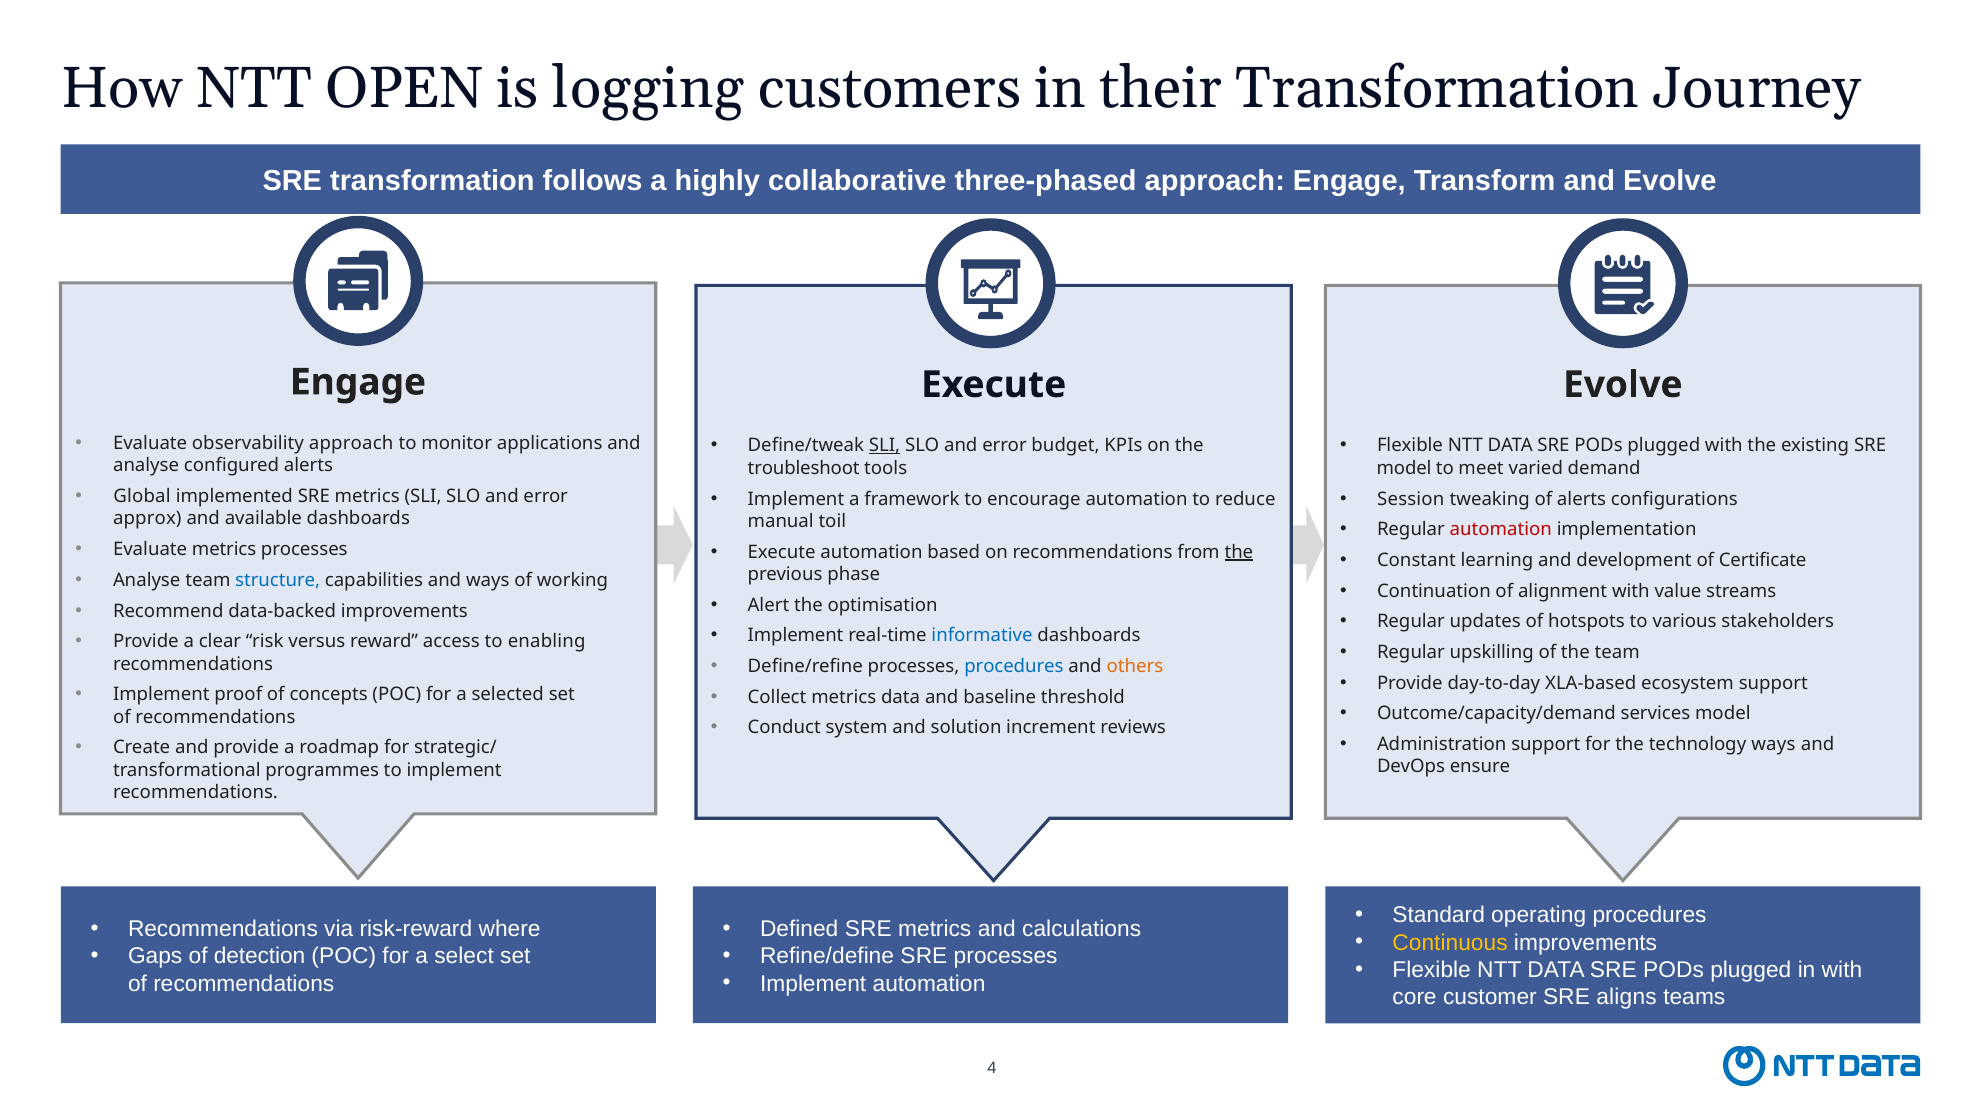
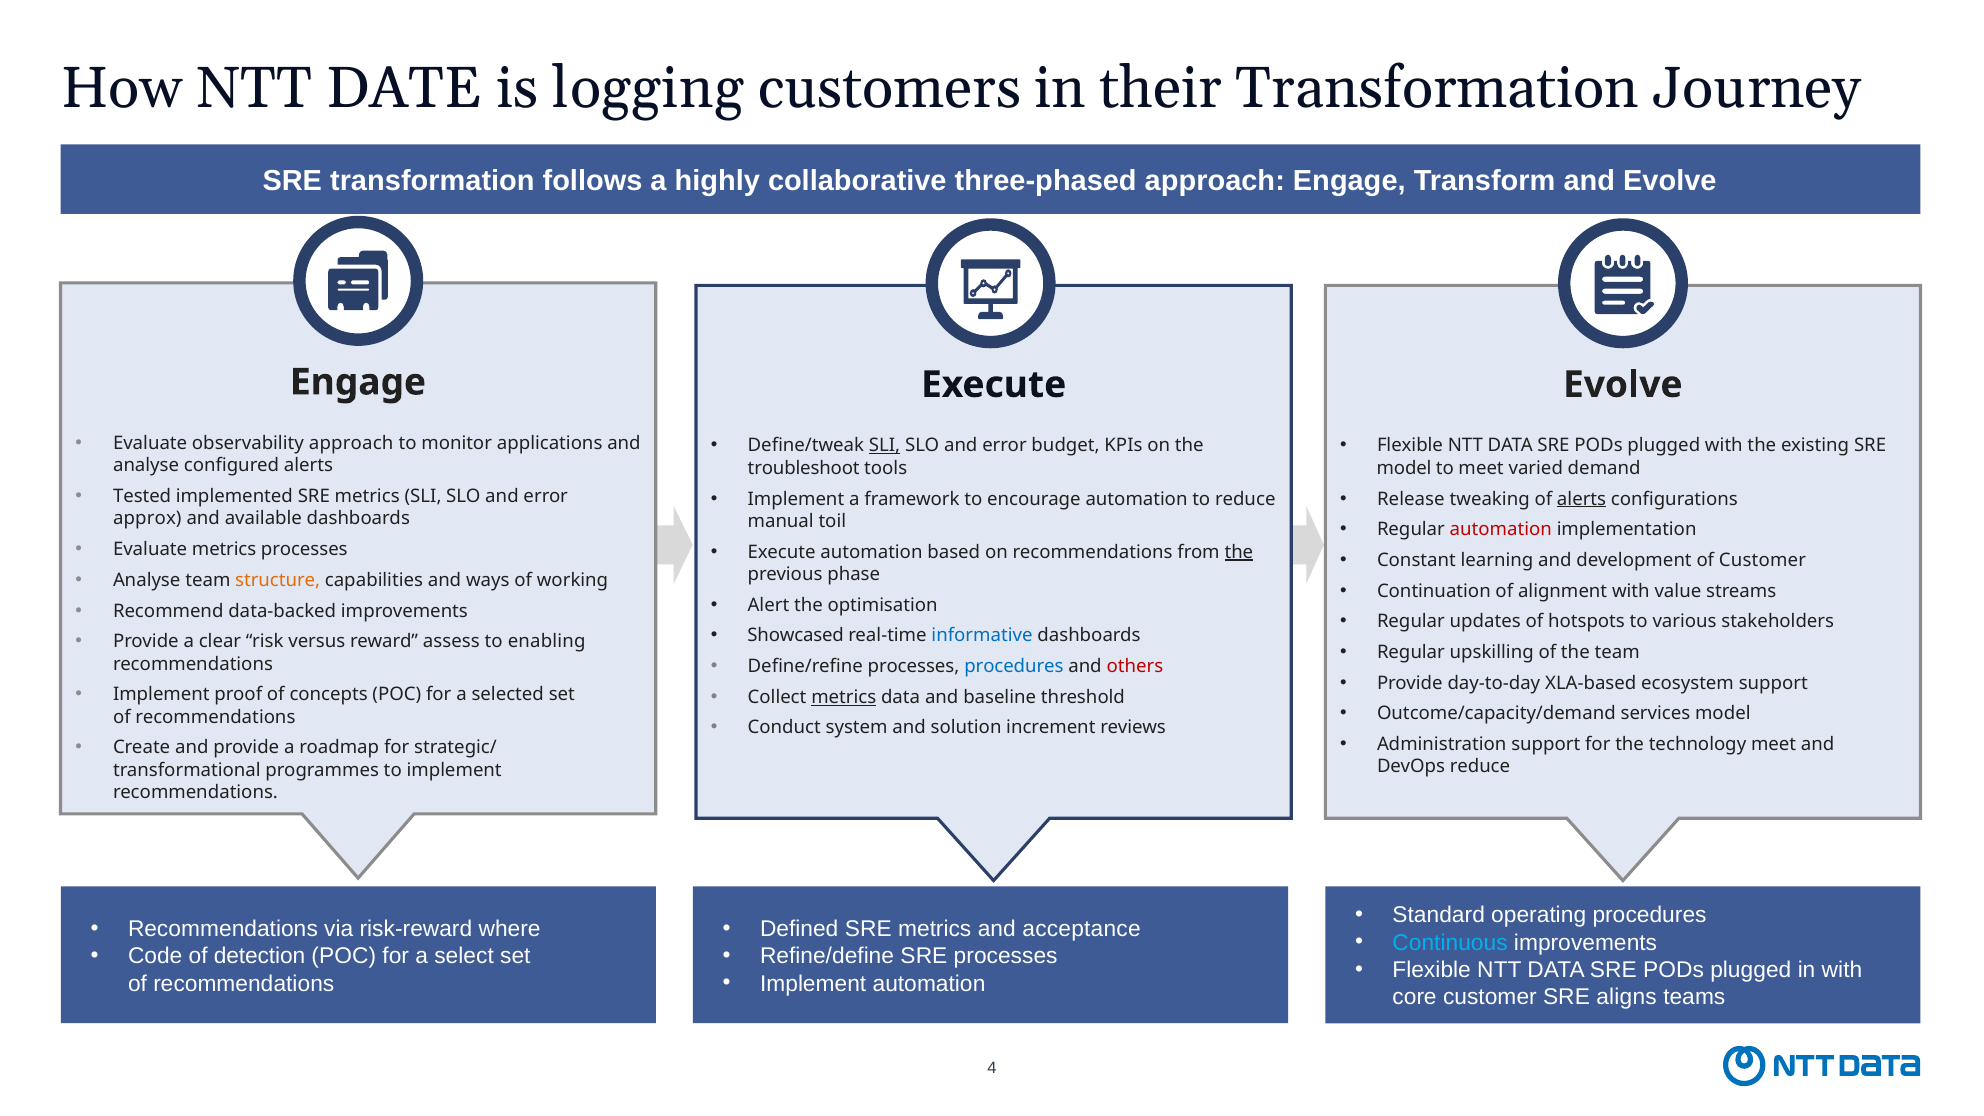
OPEN: OPEN -> DATE (405, 88)
Global: Global -> Tested (142, 496)
Session: Session -> Release (1411, 499)
alerts underline: none -> present (1582, 499)
of Certificate: Certificate -> Customer (1762, 560)
structure colour: blue -> orange (278, 580)
Implement: Implement -> Showcased (796, 636)
access: access -> assess (451, 642)
others colour: orange -> red (1135, 666)
metrics underline: none -> present (844, 697)
technology ways: ways -> meet (1774, 744)
DevOps ensure: ensure -> reduce (1480, 767)
calculations: calculations -> acceptance (1082, 929)
Continuous colour: yellow -> light blue (1450, 943)
Gaps: Gaps -> Code (155, 956)
